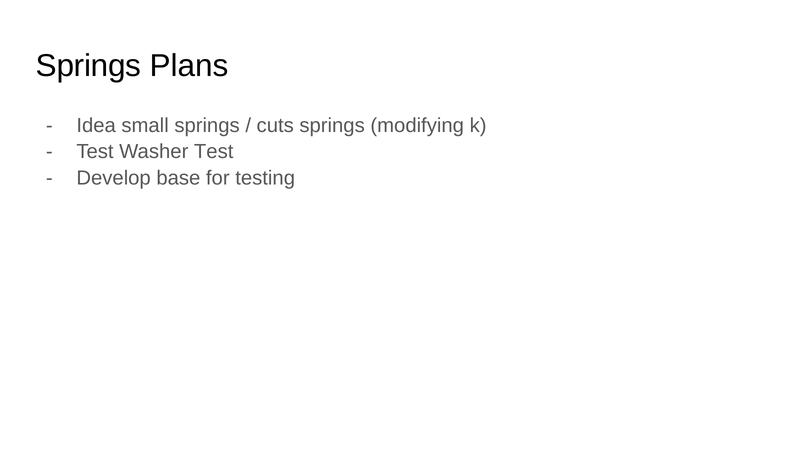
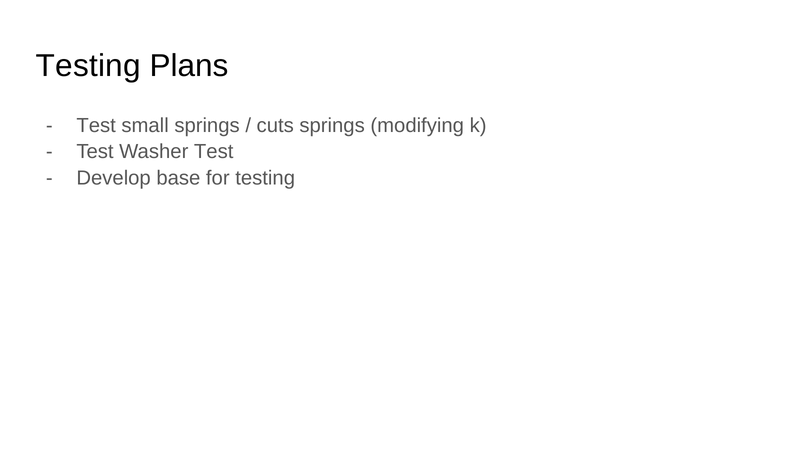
Springs: Springs -> Testing (88, 66)
Idea: Idea -> Test (96, 126)
